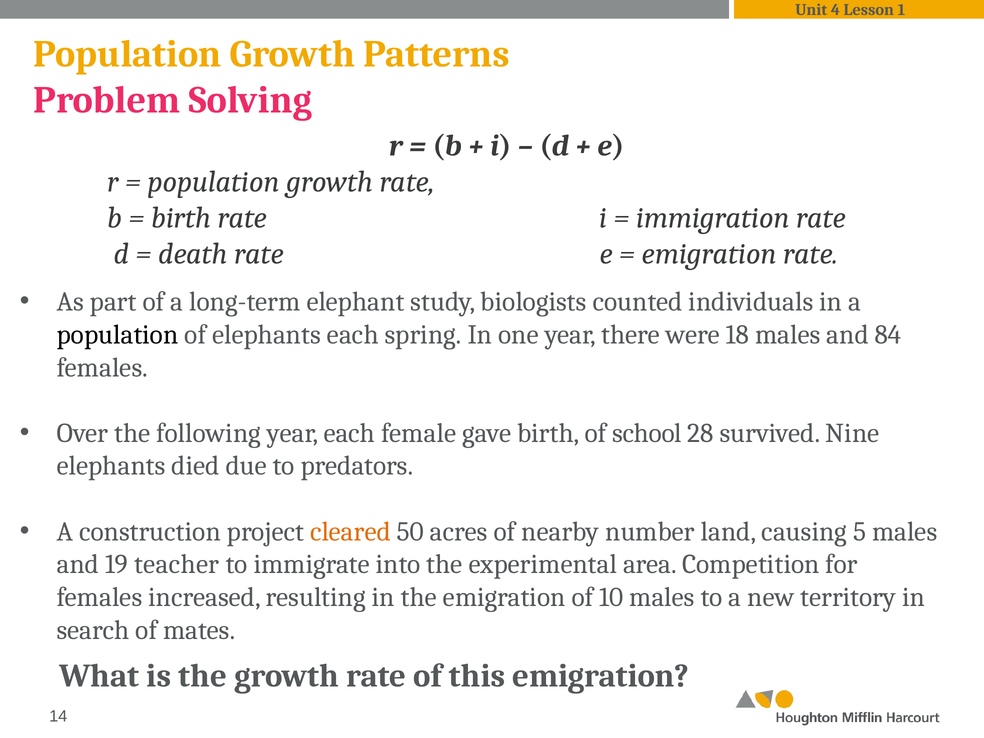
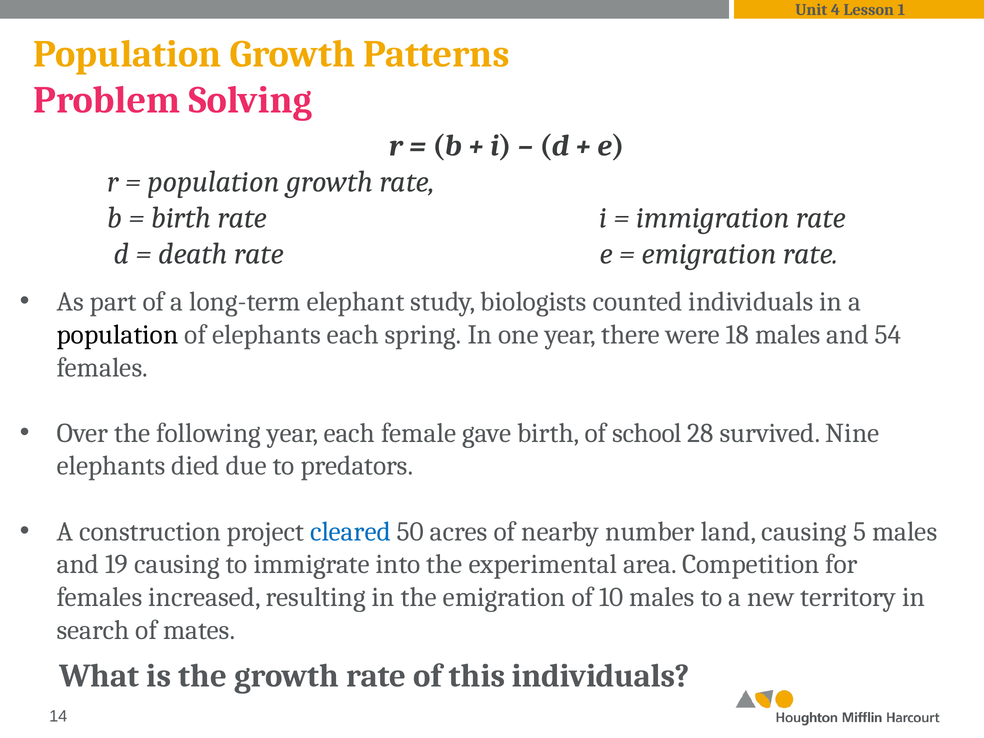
84: 84 -> 54 (888, 335)
cleared colour: orange -> blue (350, 532)
19 teacher: teacher -> causing (177, 564)
this emigration: emigration -> individuals (601, 676)
